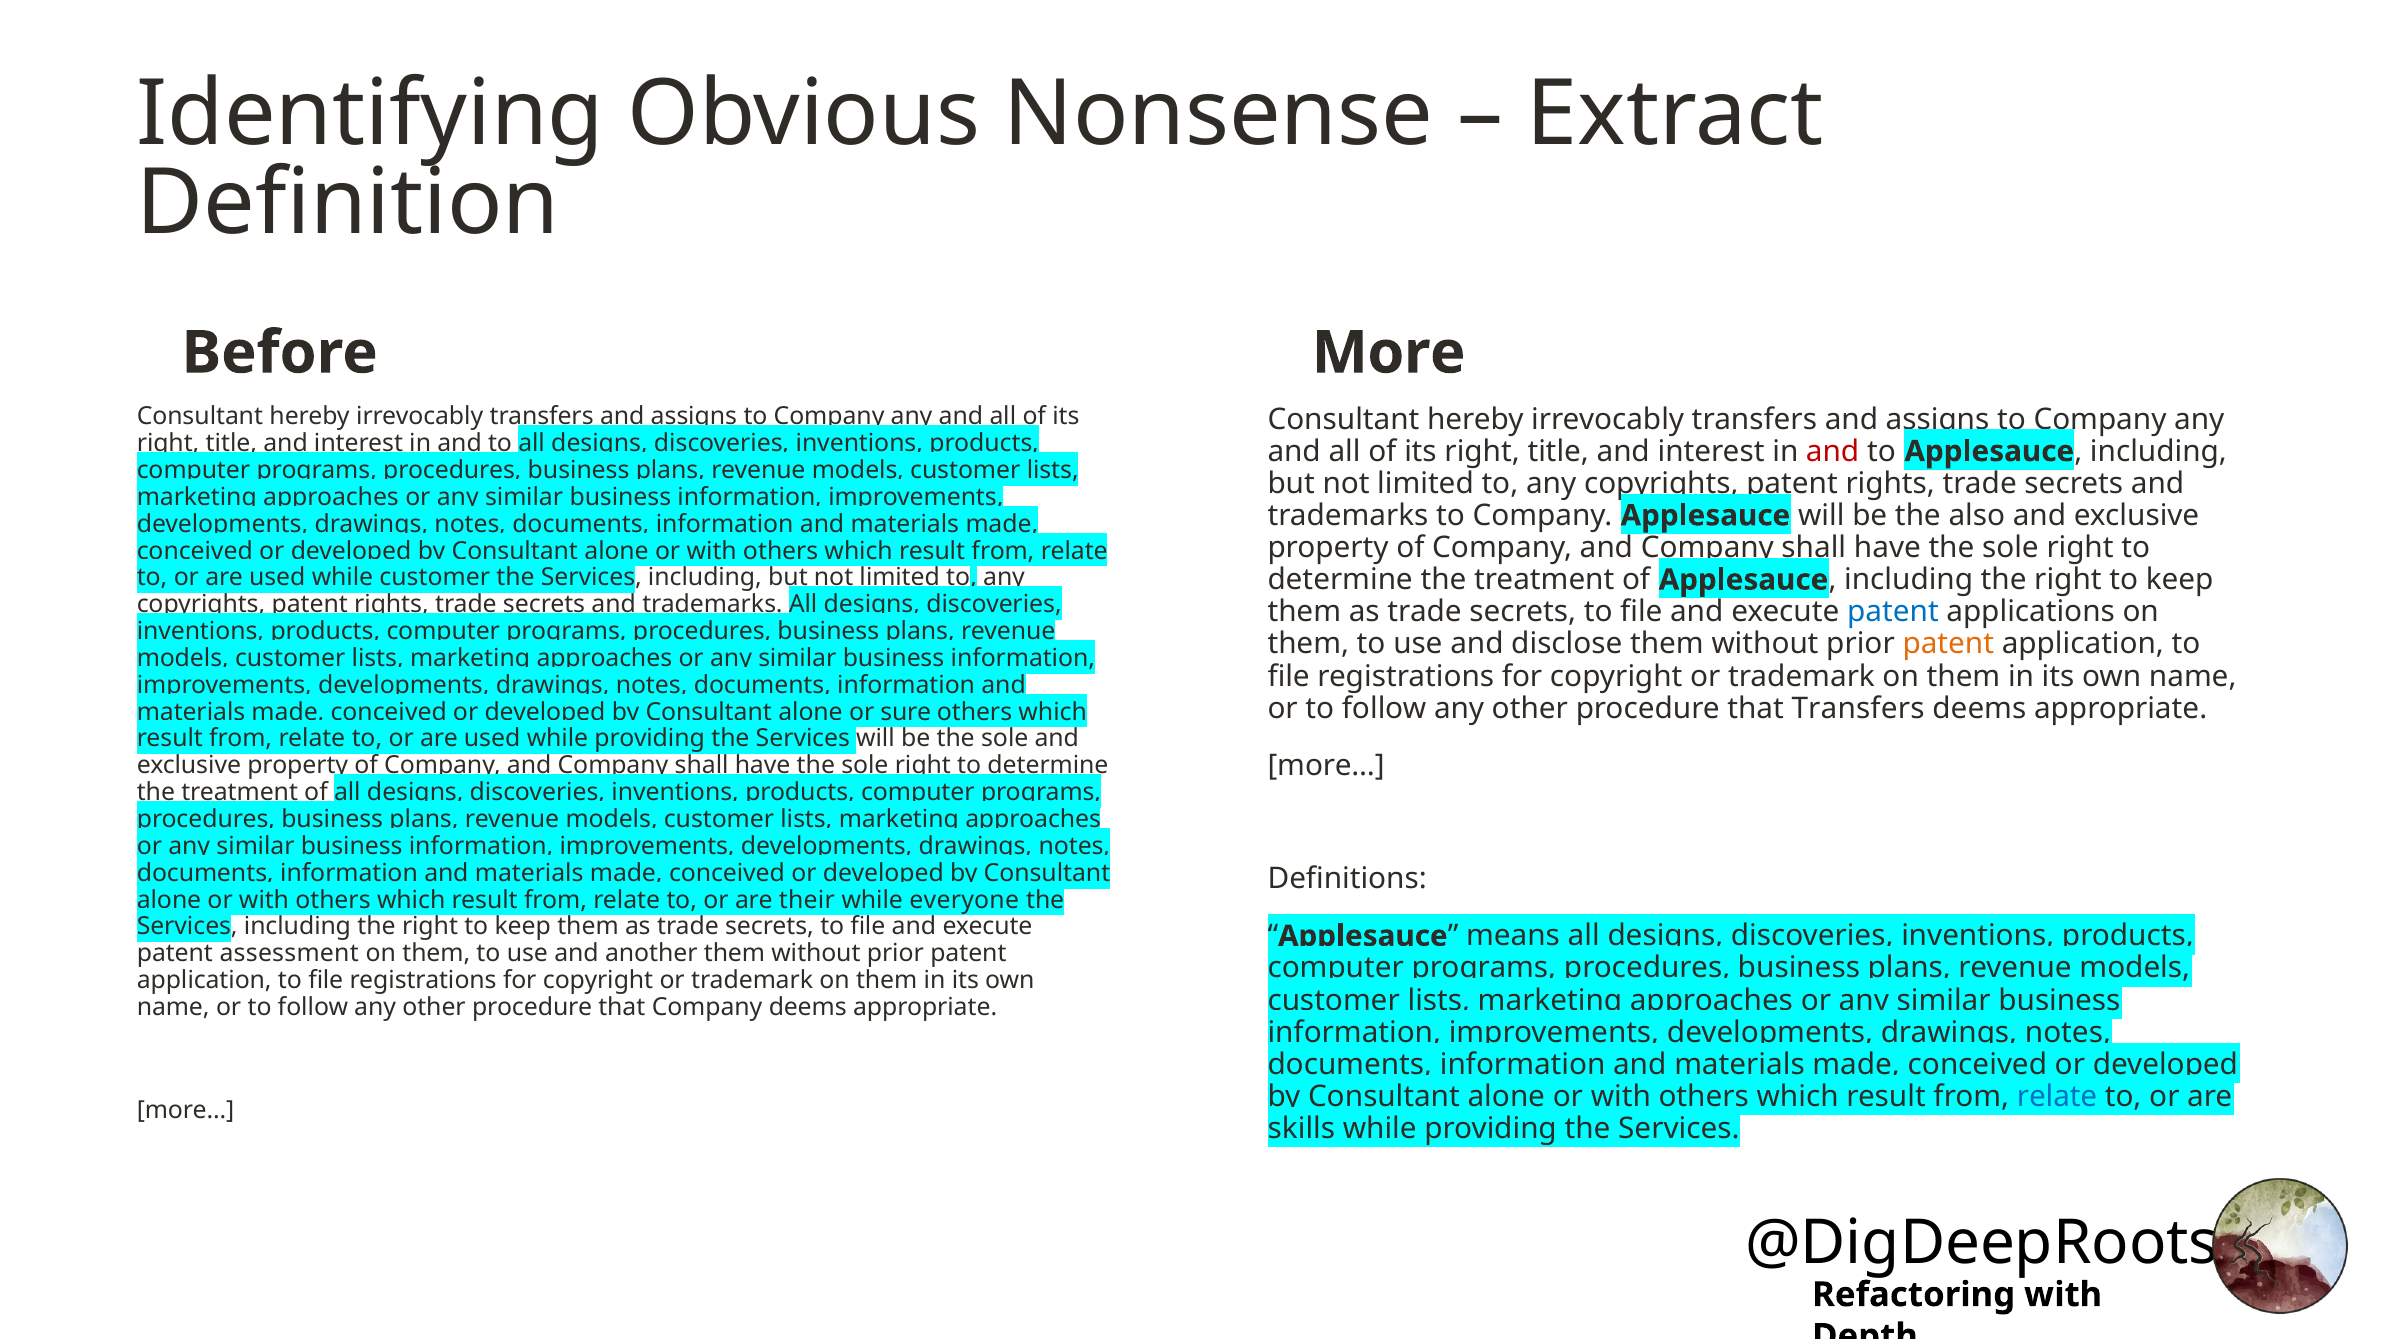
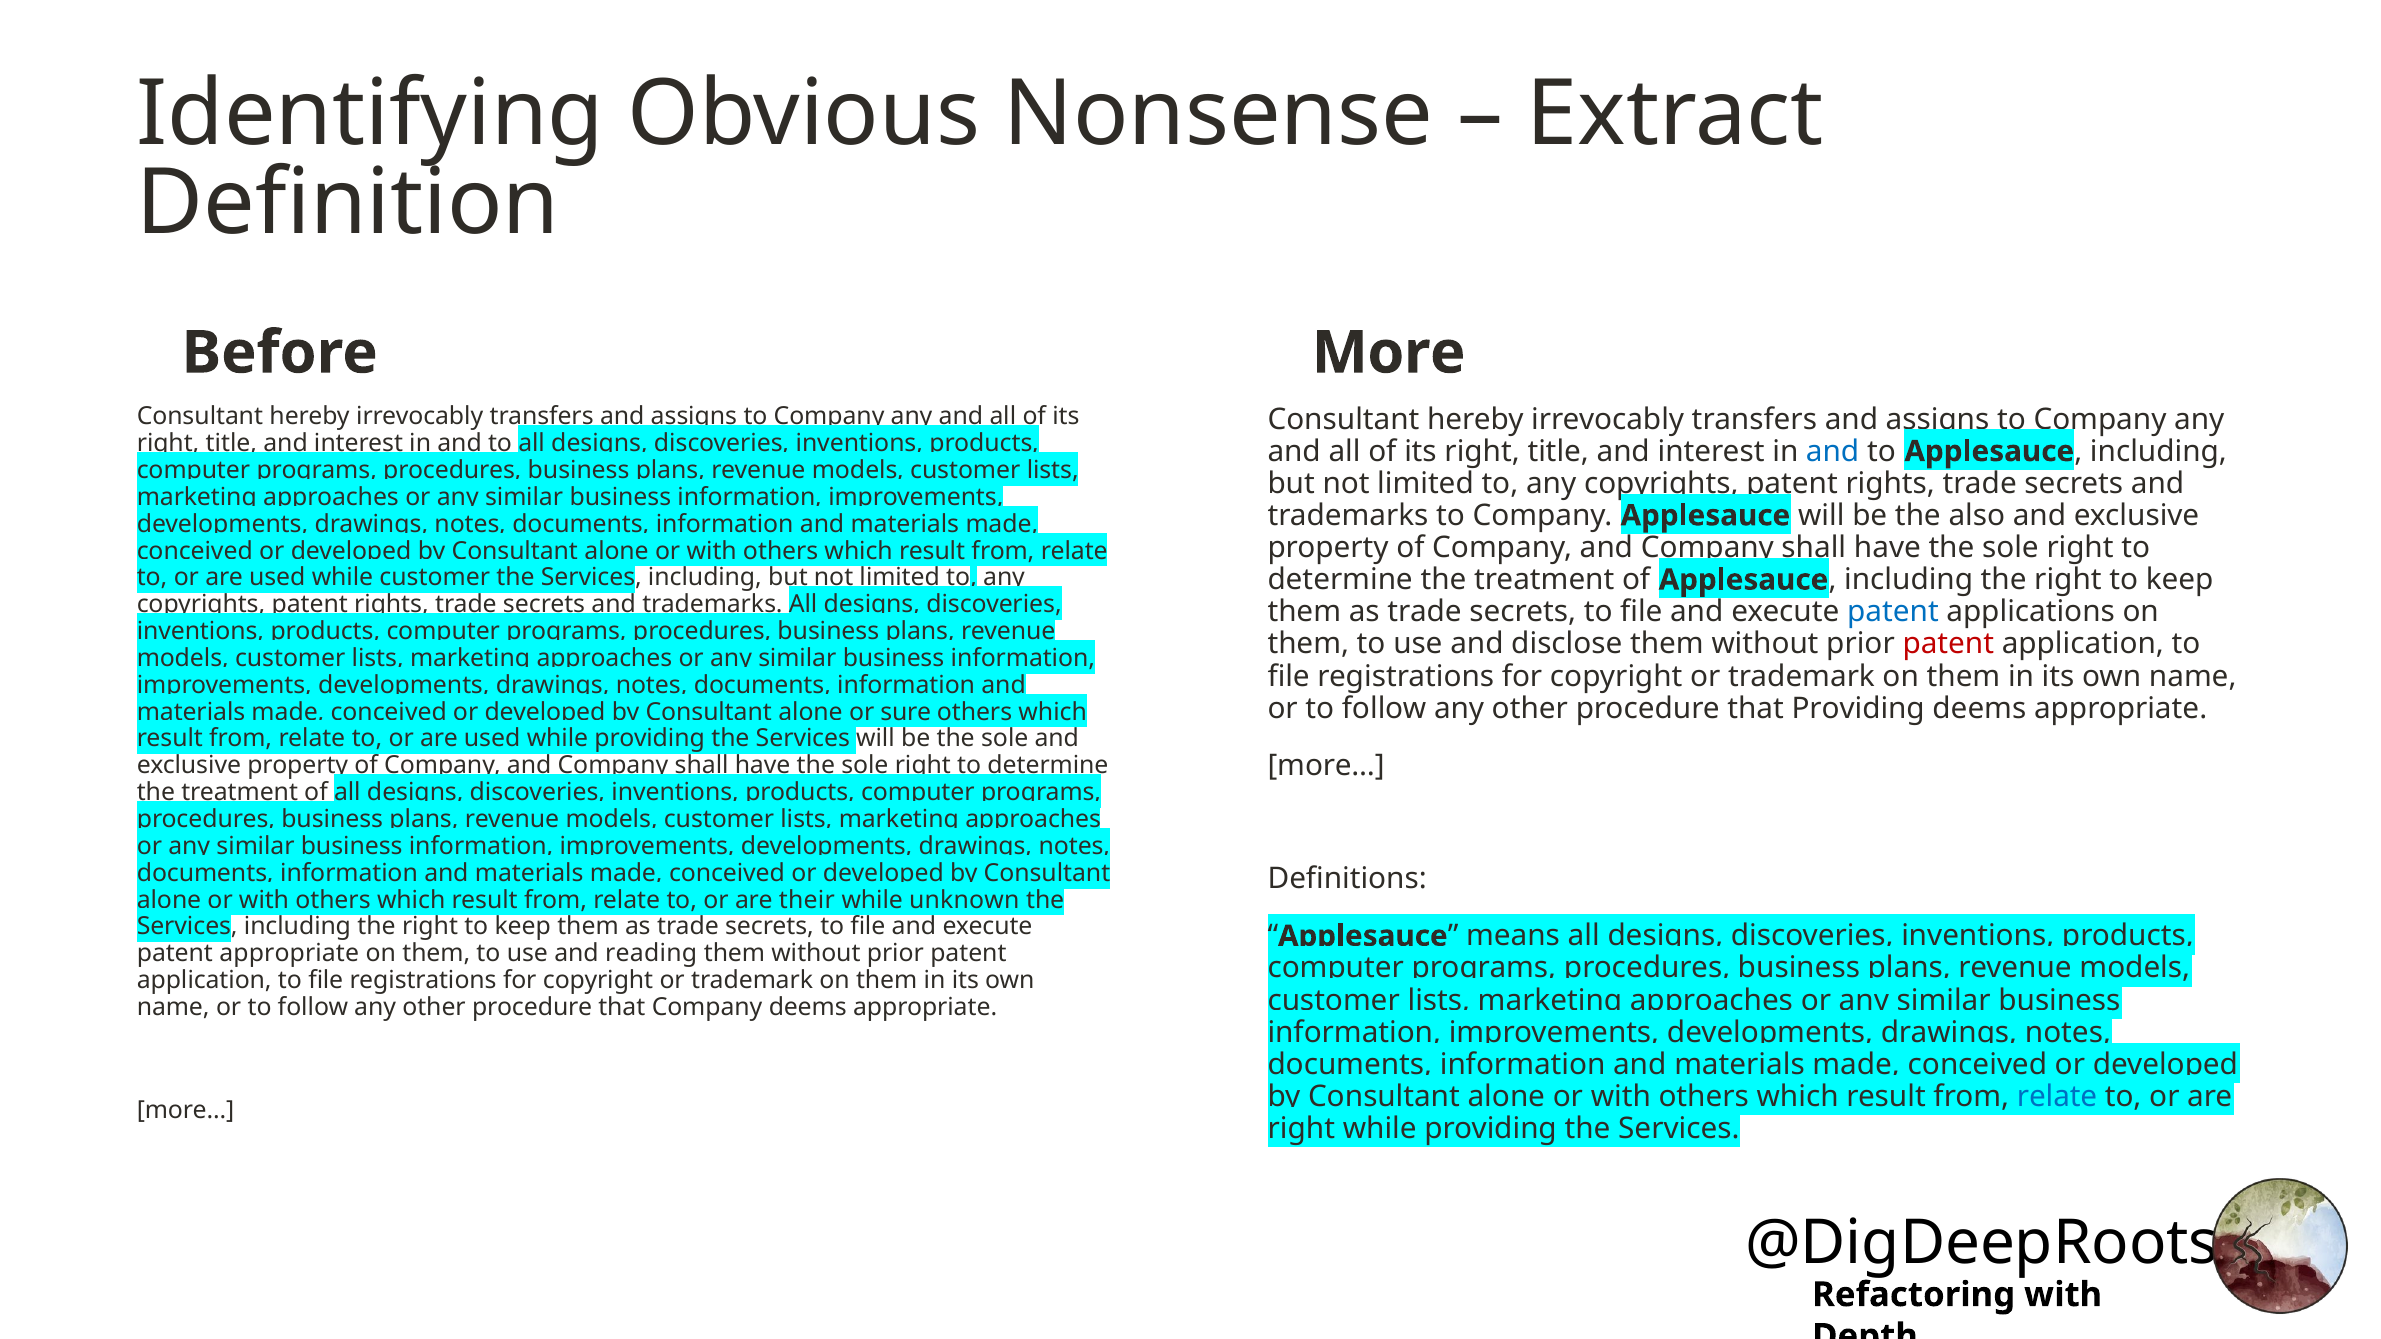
and colour: red -> blue (1833, 451)
patent colour: orange -> red (1948, 644)
that Transfers: Transfers -> Providing (1858, 708)
everyone: everyone -> unknown (964, 900)
patent assessment: assessment -> appropriate (289, 954)
another: another -> reading (651, 954)
skills: skills -> right (1301, 1129)
